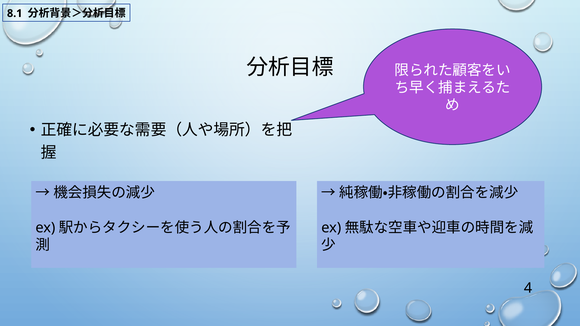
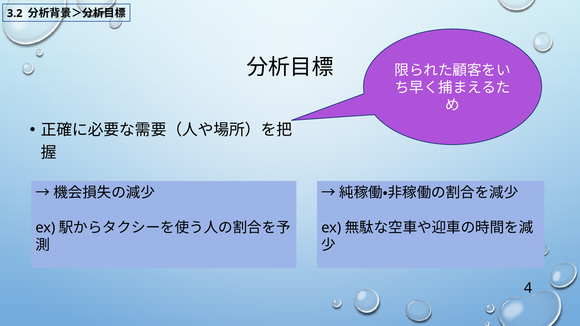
8.1: 8.1 -> 3.2 (15, 13)
